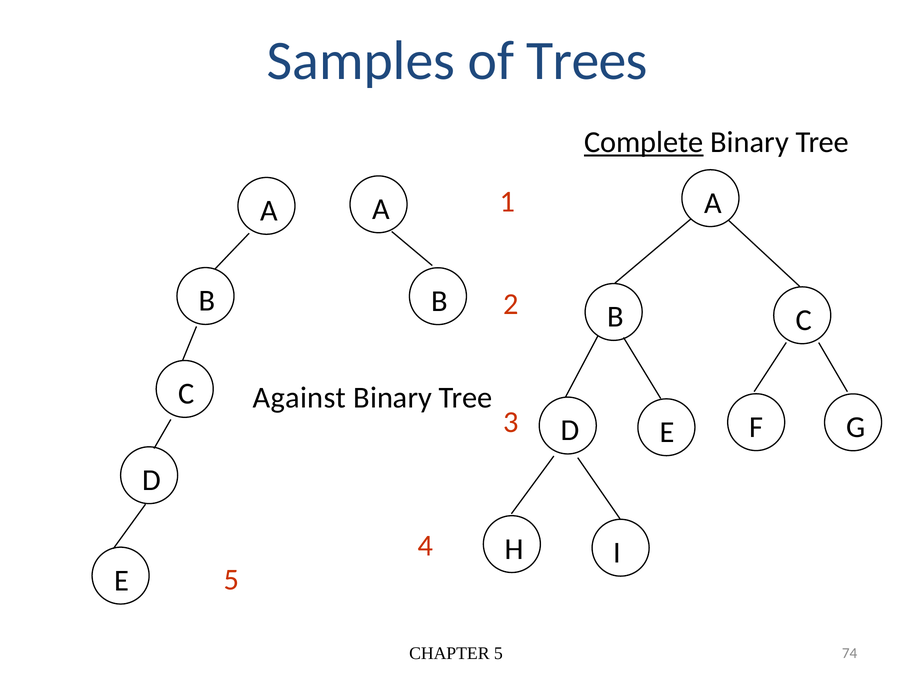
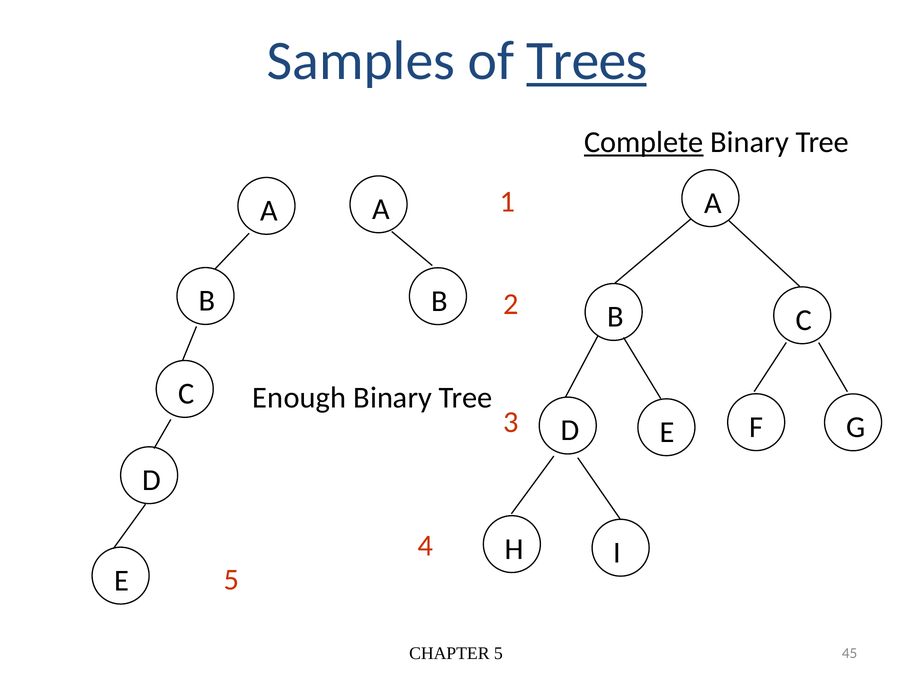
Trees underline: none -> present (587, 61)
Against: Against -> Enough (299, 398)
74: 74 -> 45 (850, 653)
